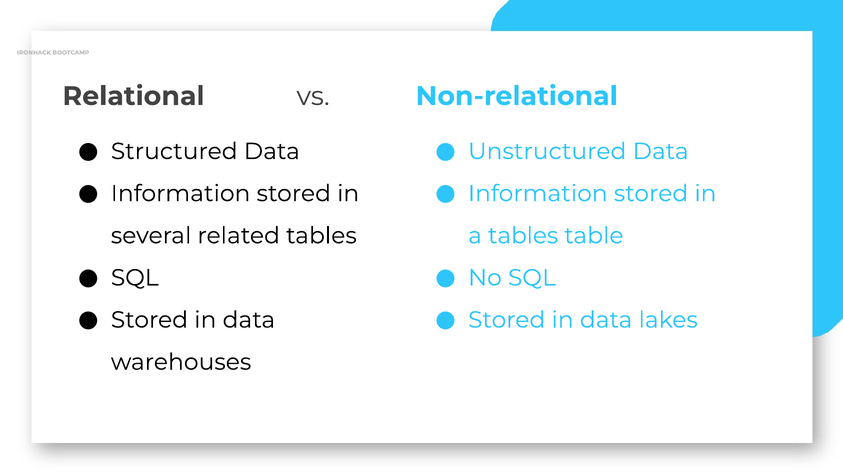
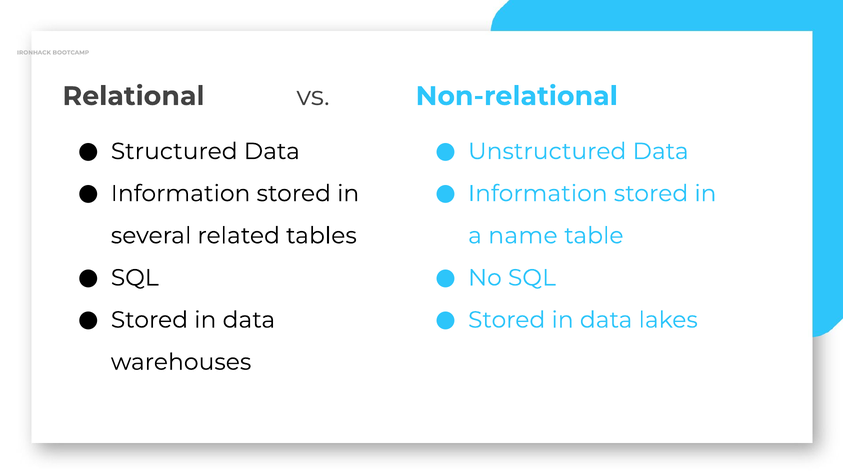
a tables: tables -> name (523, 236)
